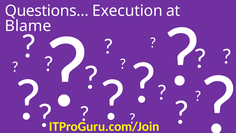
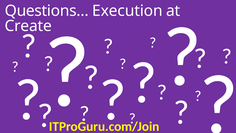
Blame: Blame -> Create (28, 26)
